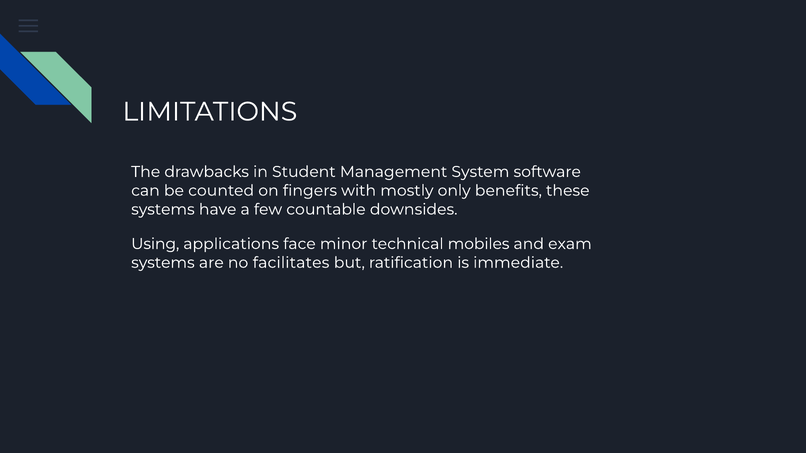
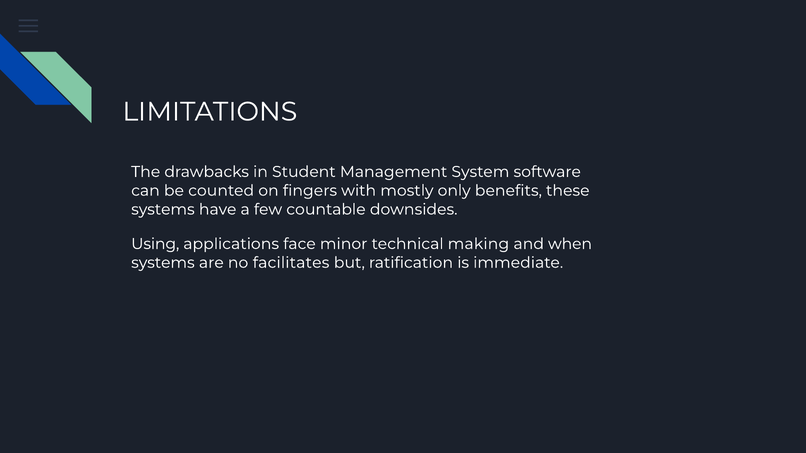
mobiles: mobiles -> making (478, 244)
exam: exam -> when (570, 244)
